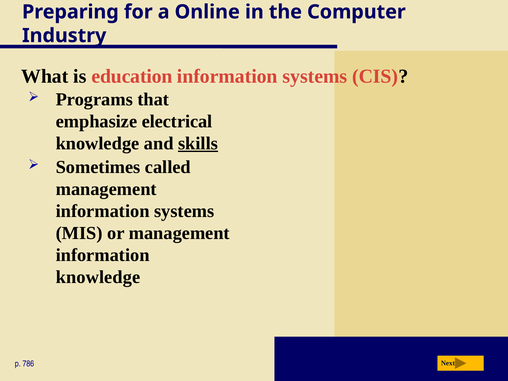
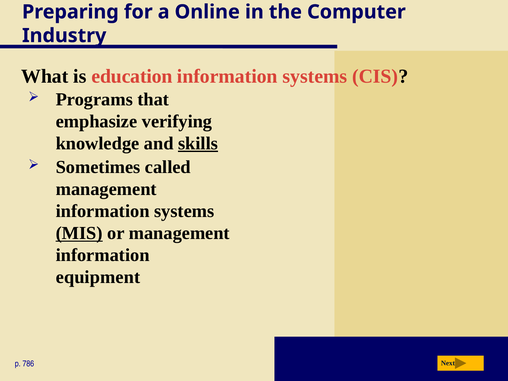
electrical: electrical -> verifying (177, 121)
MIS underline: none -> present (79, 233)
knowledge: knowledge -> equipment (98, 277)
